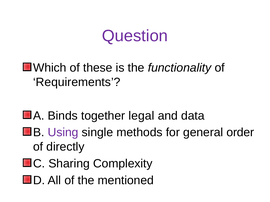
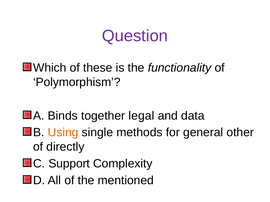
Requirements: Requirements -> Polymorphism (77, 82)
Using colour: purple -> orange (63, 133)
order: order -> other (240, 133)
Sharing: Sharing -> Support (69, 164)
